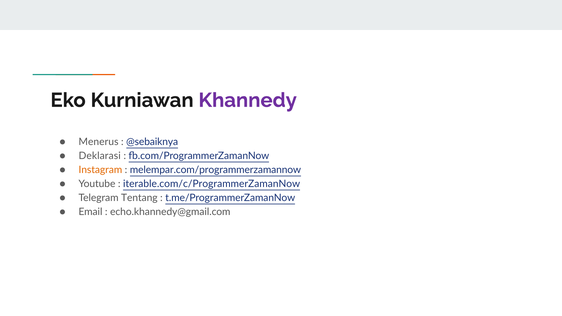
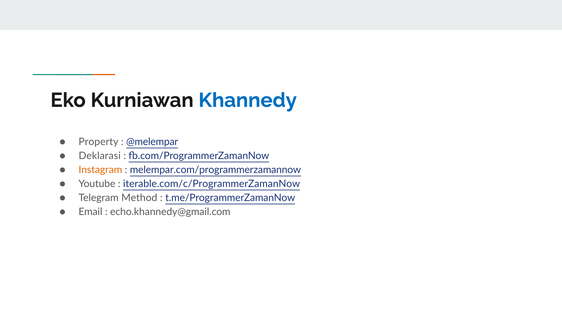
Khannedy colour: purple -> blue (248, 100)
Menerus: Menerus -> Property (98, 142)
@sebaiknya: @sebaiknya -> @melempar (152, 142)
Tentang: Tentang -> Method (139, 198)
